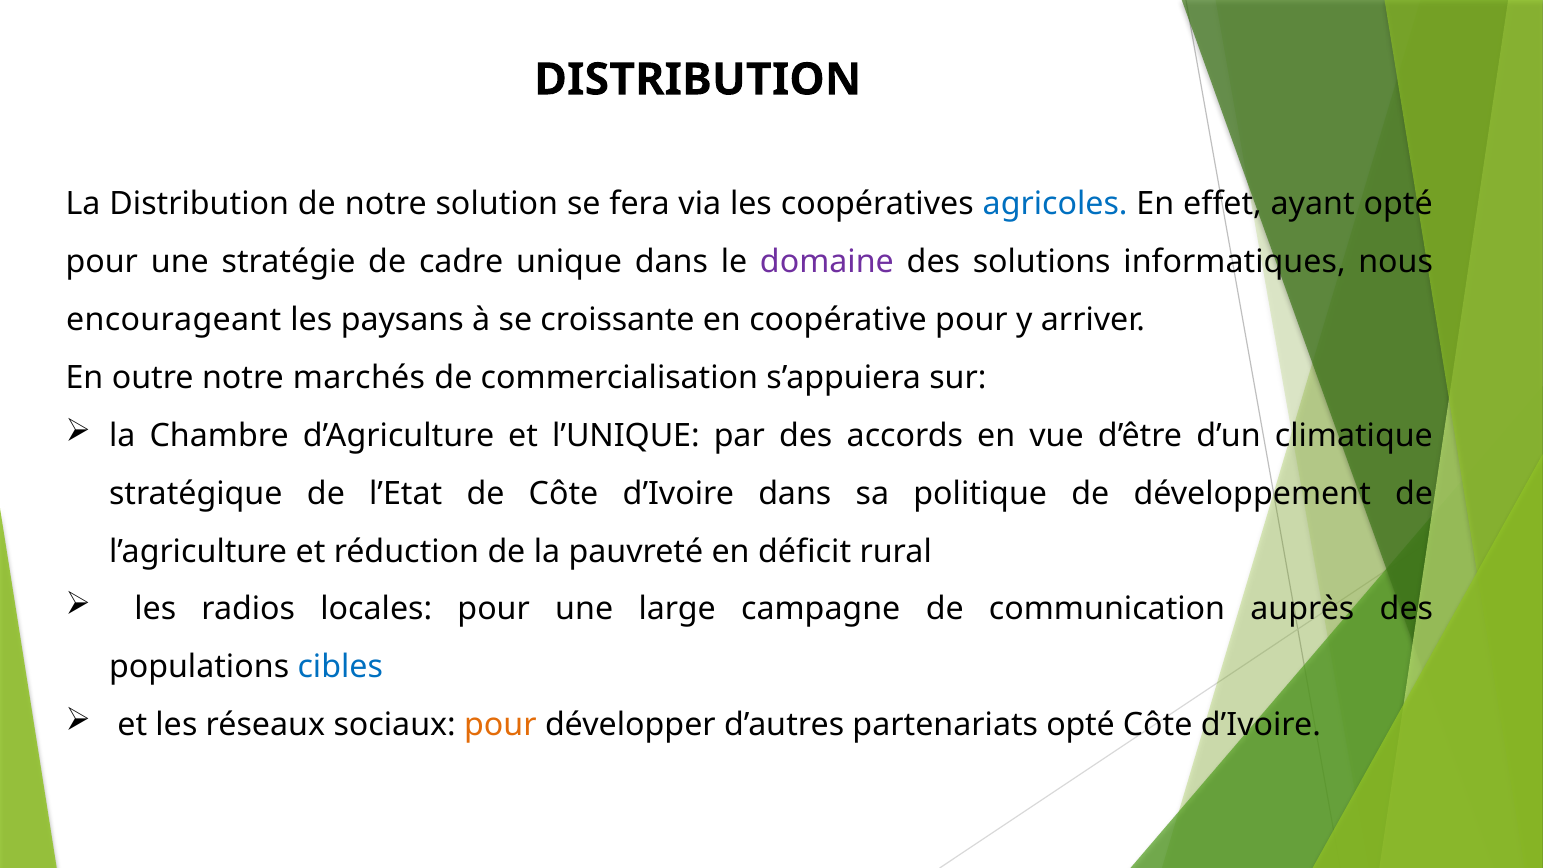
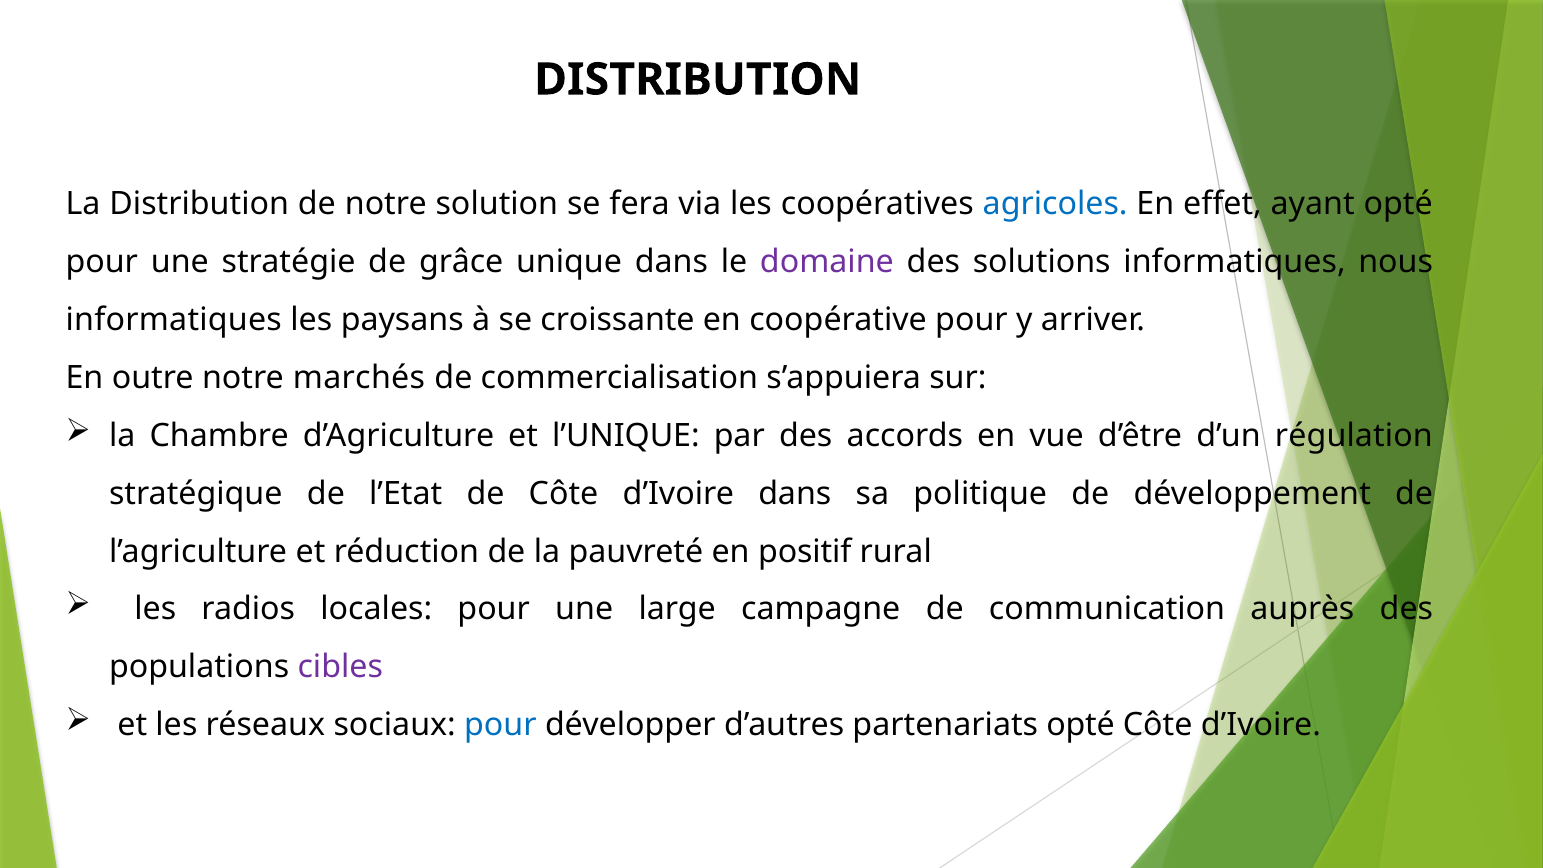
cadre: cadre -> grâce (461, 262)
encourageant: encourageant -> informatiques (174, 320)
climatique: climatique -> régulation (1354, 436)
déficit: déficit -> positif (805, 551)
cibles colour: blue -> purple (340, 667)
pour colour: orange -> blue (500, 725)
